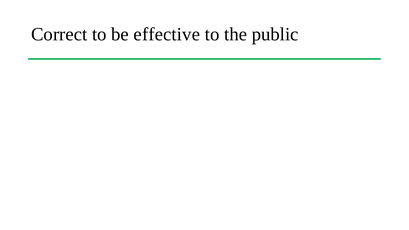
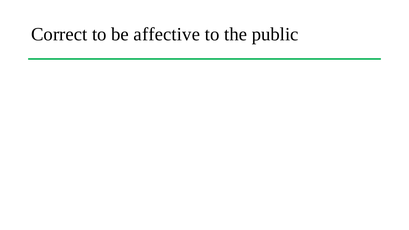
effective: effective -> affective (167, 34)
